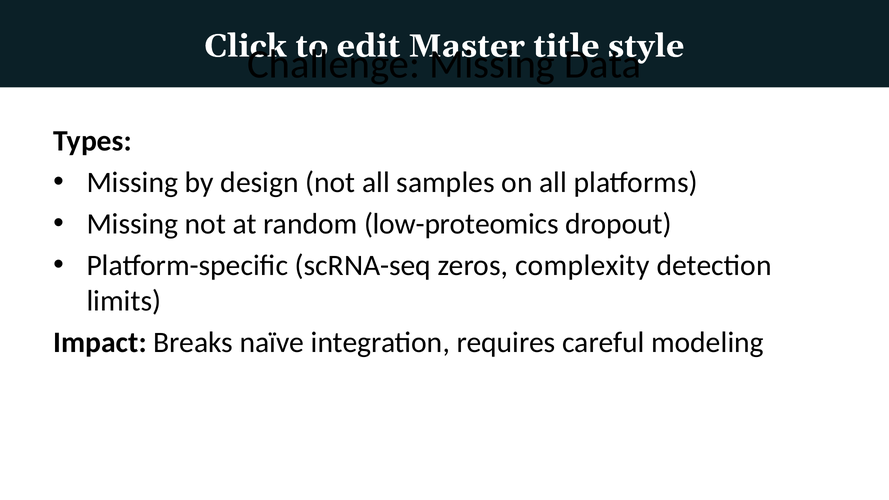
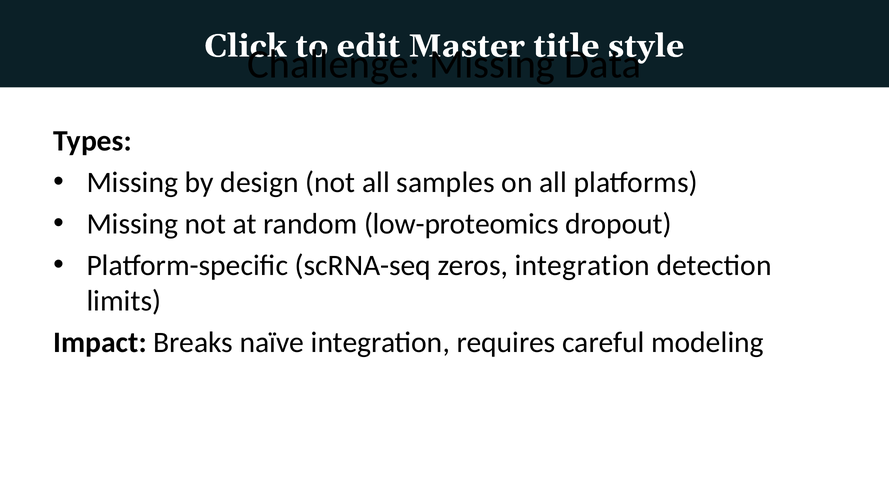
zeros complexity: complexity -> integration (582, 265)
